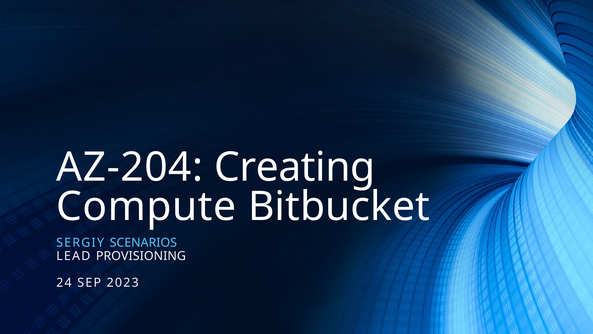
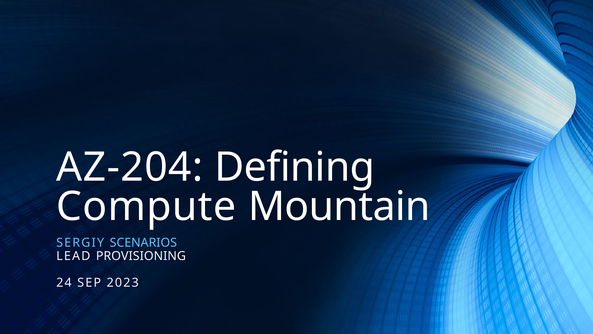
Creating: Creating -> Defining (295, 167)
Bitbucket: Bitbucket -> Mountain (339, 206)
